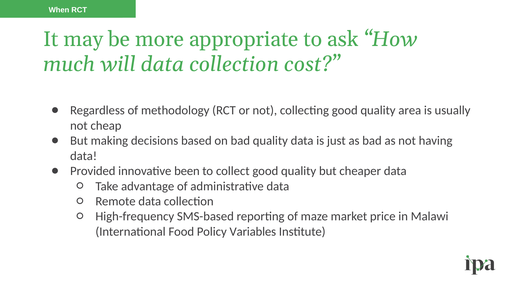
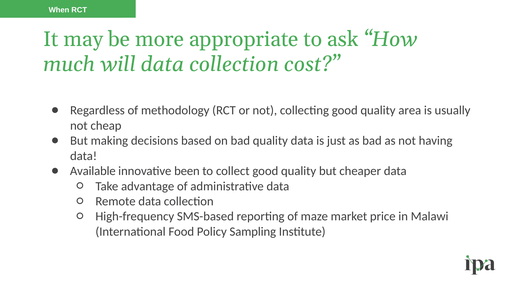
Provided: Provided -> Available (93, 171)
Variables: Variables -> Sampling (253, 232)
